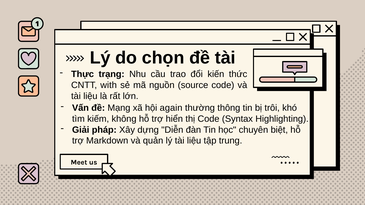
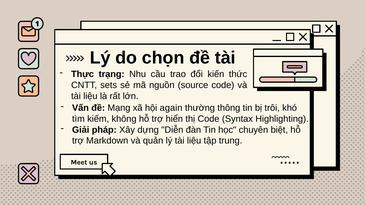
with: with -> sets (109, 85)
